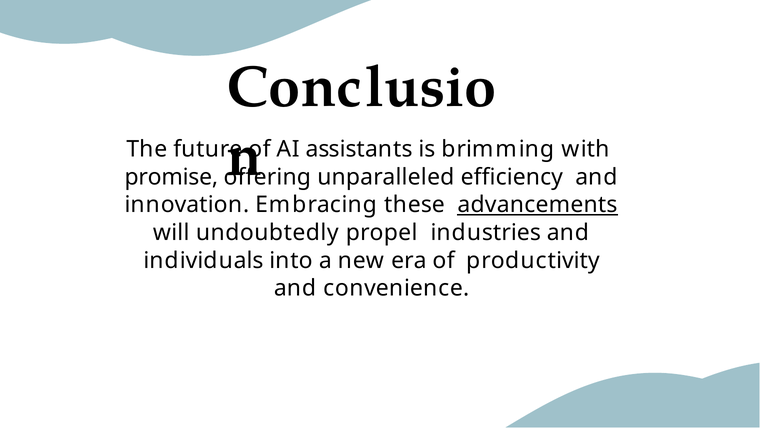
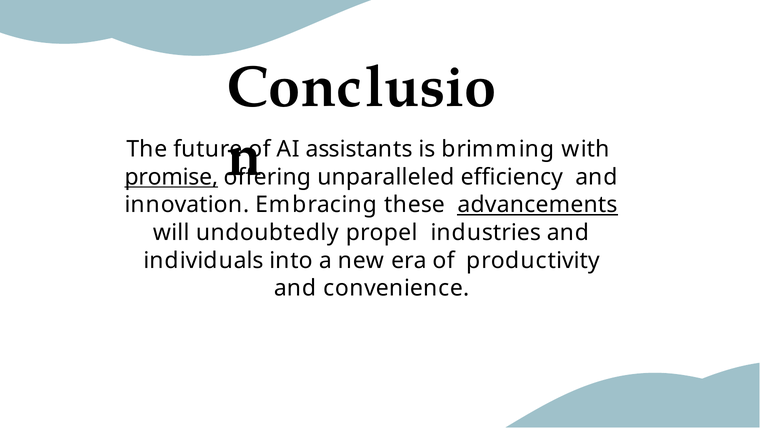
promise underline: none -> present (171, 177)
